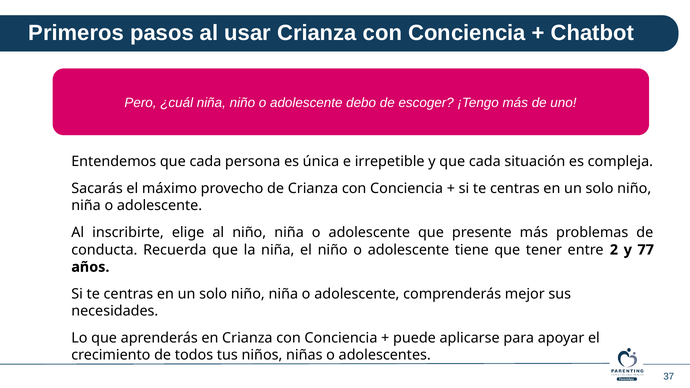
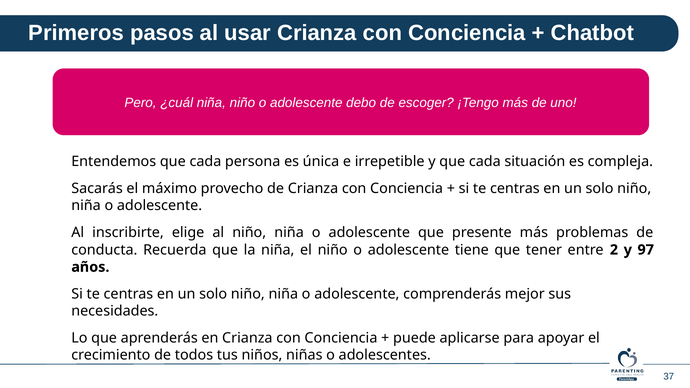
77: 77 -> 97 (646, 250)
